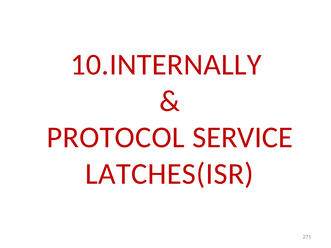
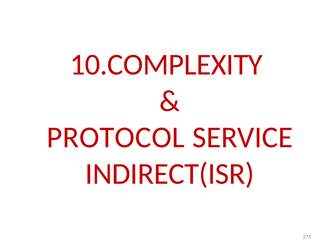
10.INTERNALLY: 10.INTERNALLY -> 10.COMPLEXITY (166, 65)
LATCHES(ISR: LATCHES(ISR -> INDIRECT(ISR (170, 174)
